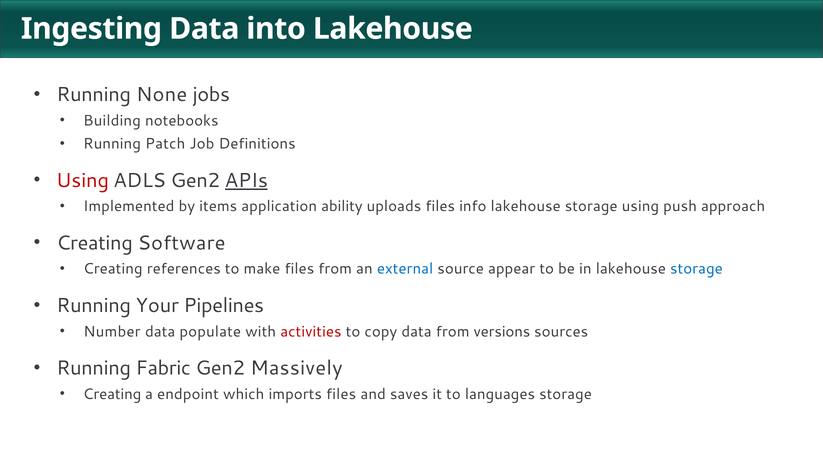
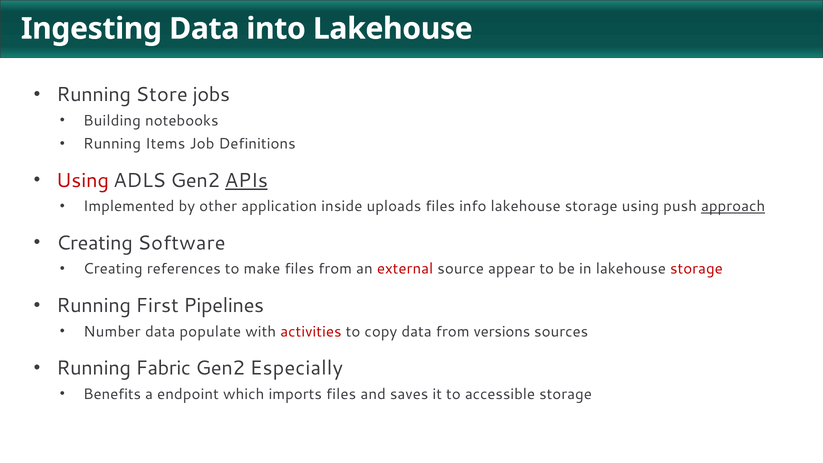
None: None -> Store (162, 95)
Patch: Patch -> Items (165, 144)
items: items -> other (218, 206)
ability: ability -> inside (342, 206)
approach underline: none -> present (733, 206)
external colour: blue -> red (405, 269)
storage colour: blue -> red (696, 269)
Your: Your -> First (157, 306)
Massively: Massively -> Especially (296, 368)
Creating: Creating -> Benefits (112, 394)
languages: languages -> accessible (500, 394)
